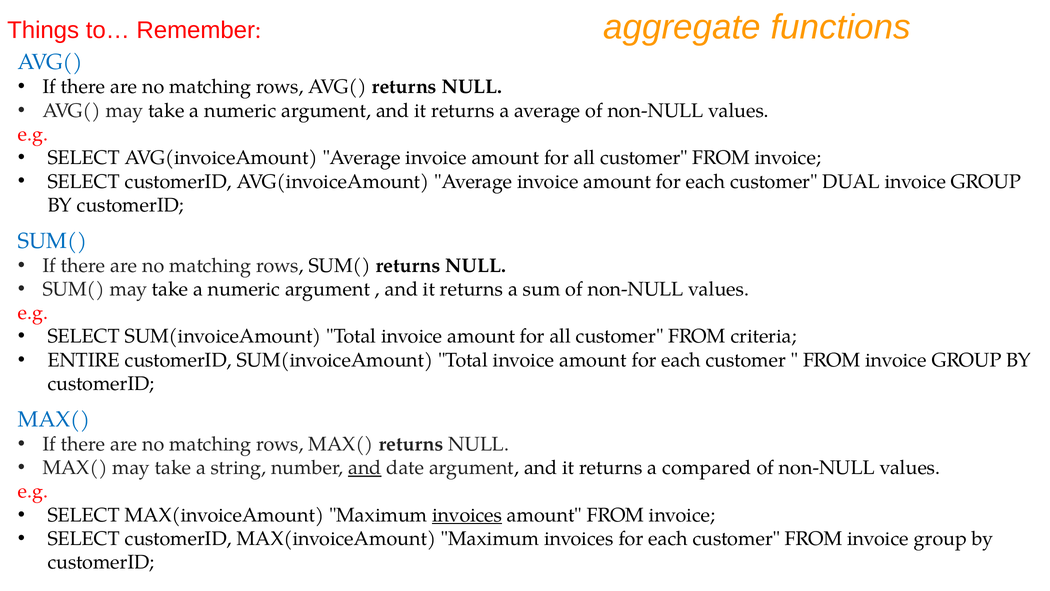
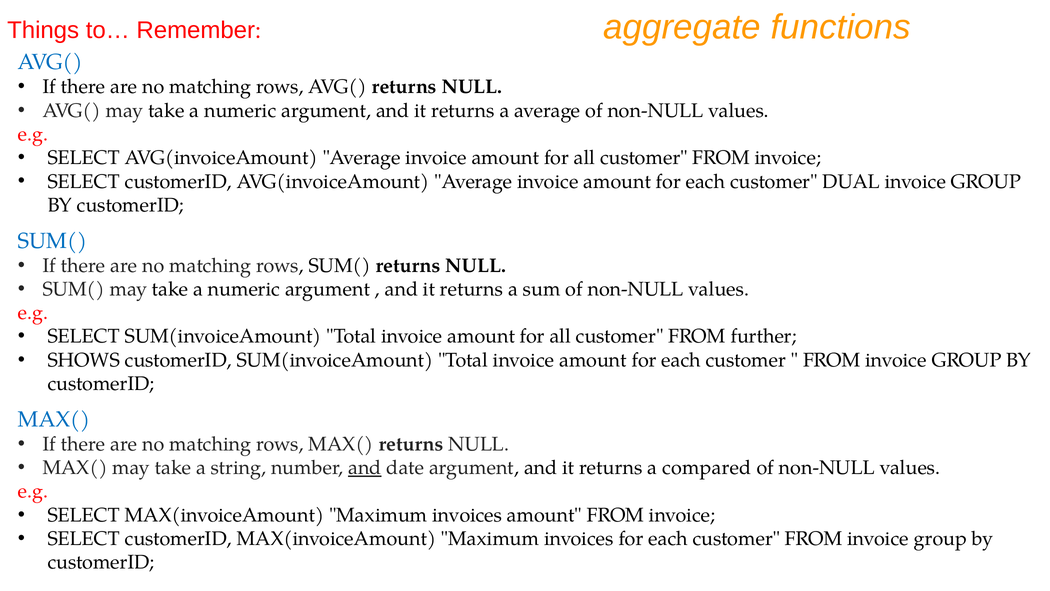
criteria: criteria -> further (764, 336)
ENTIRE: ENTIRE -> SHOWS (84, 360)
invoices underline: present -> none (467, 515)
